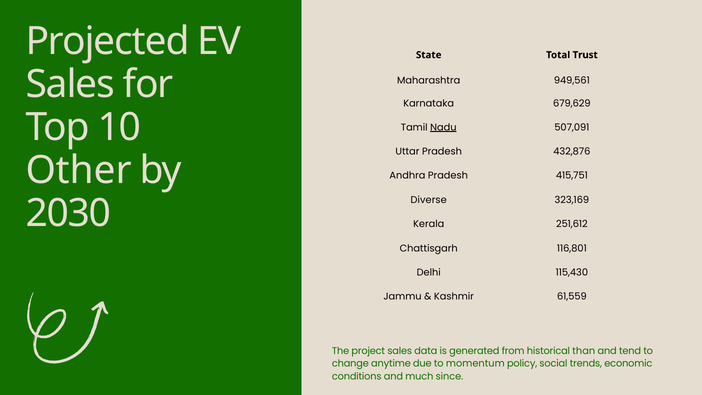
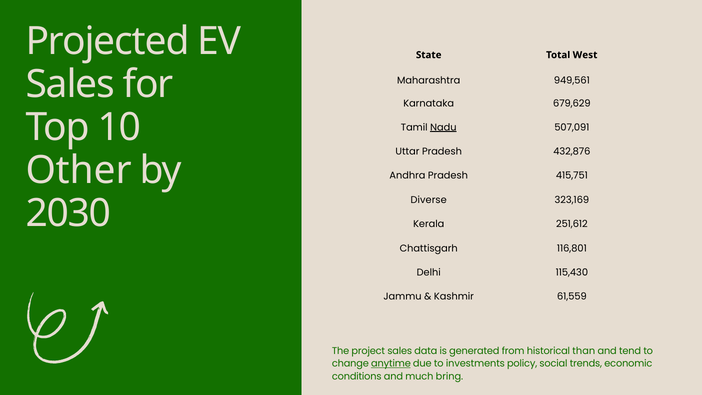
Trust: Trust -> West (585, 55)
anytime underline: none -> present (391, 364)
momentum: momentum -> investments (475, 364)
since: since -> bring (449, 376)
